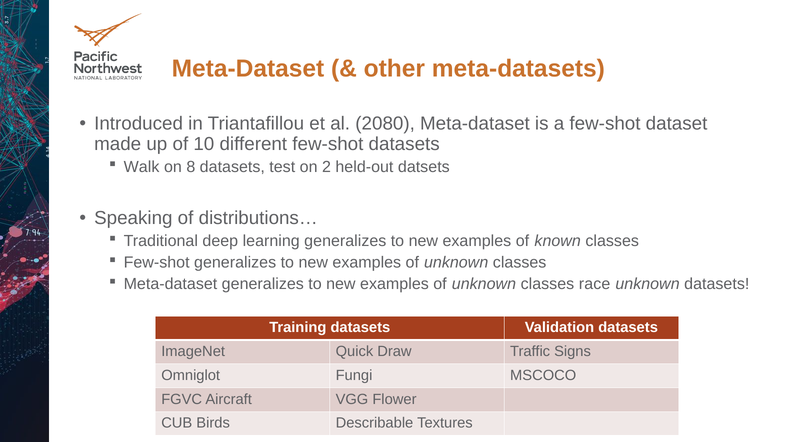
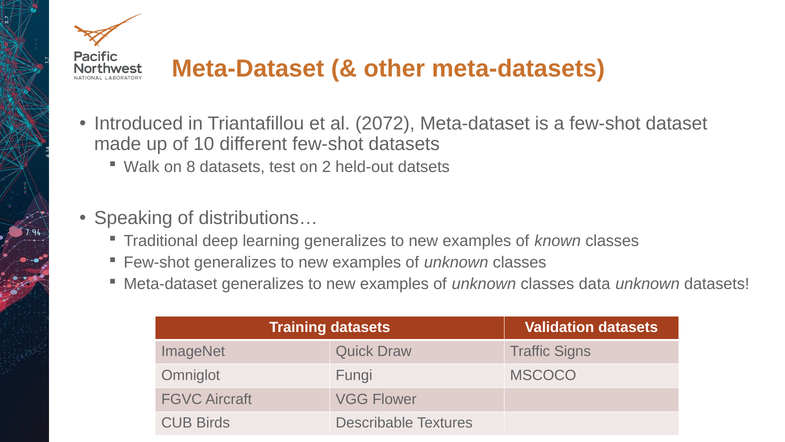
2080: 2080 -> 2072 (385, 123)
race: race -> data (595, 284)
